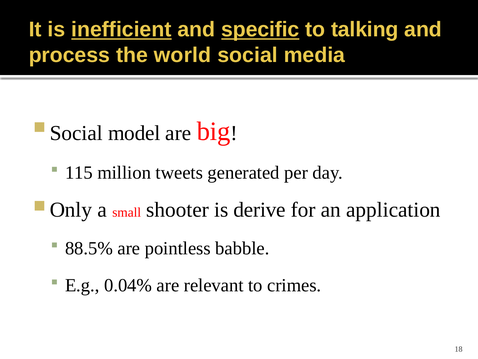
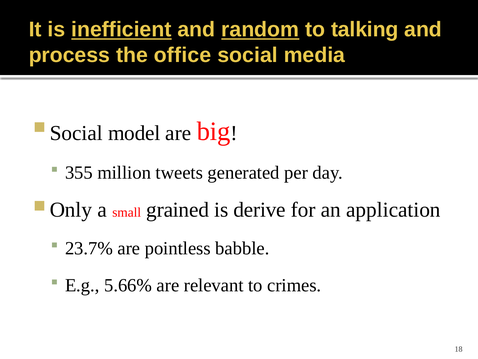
specific: specific -> random (260, 30)
world: world -> office (183, 55)
115: 115 -> 355 (79, 173)
shooter: shooter -> grained (178, 209)
88.5%: 88.5% -> 23.7% (89, 248)
0.04%: 0.04% -> 5.66% (128, 285)
